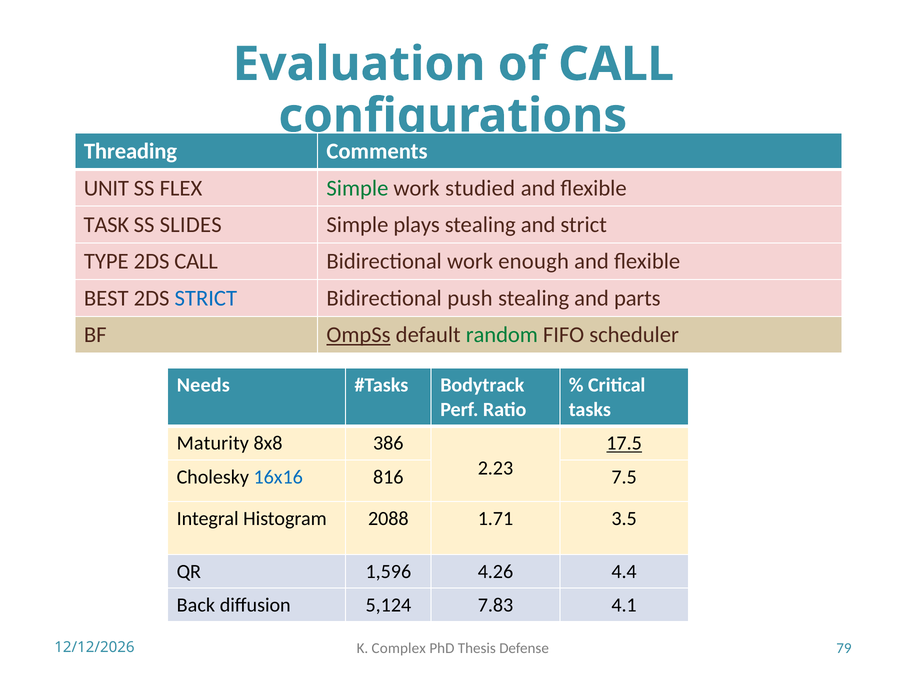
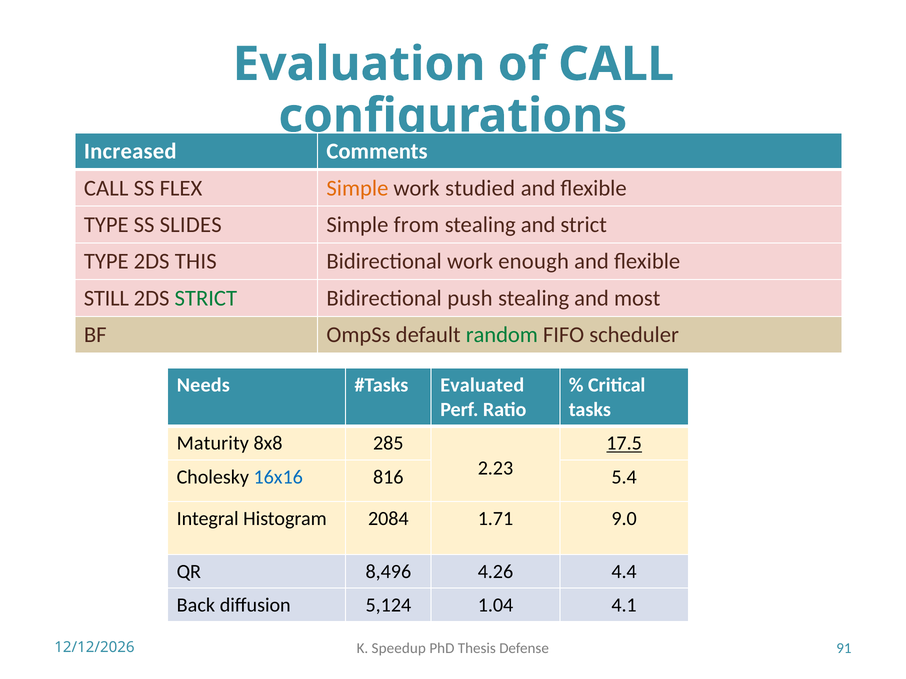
Threading: Threading -> Increased (130, 151)
UNIT: UNIT -> CALL (106, 188)
Simple colour: green -> orange (357, 188)
TASK: TASK -> TYPE (106, 225)
plays: plays -> from (416, 225)
2DS CALL: CALL -> THIS (196, 262)
BEST: BEST -> STILL (106, 298)
STRICT colour: blue -> green (206, 298)
parts: parts -> most (637, 298)
OmpSs underline: present -> none (359, 335)
Bodytrack: Bodytrack -> Evaluated (482, 385)
386: 386 -> 285 (388, 444)
7.5: 7.5 -> 5.4 (624, 477)
2088: 2088 -> 2084 (388, 519)
3.5: 3.5 -> 9.0 (624, 519)
1,596: 1,596 -> 8,496 (388, 572)
7.83: 7.83 -> 1.04 (496, 606)
Complex: Complex -> Speedup (399, 649)
79: 79 -> 91 (844, 649)
